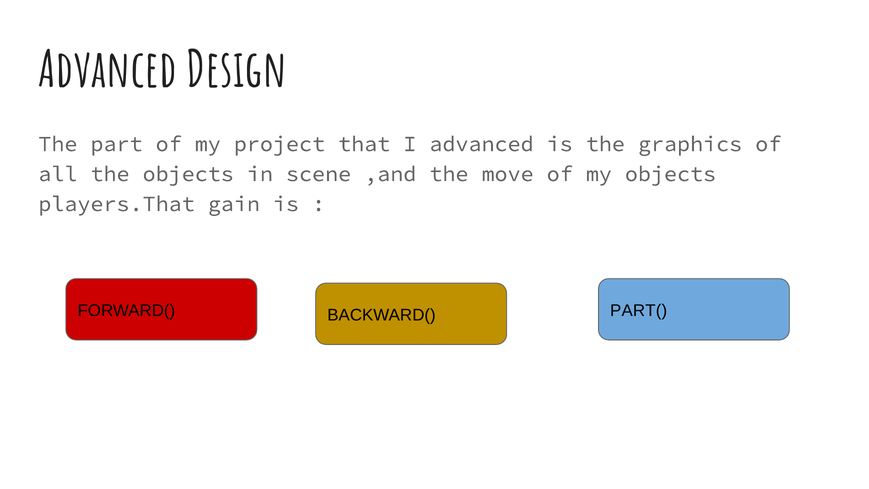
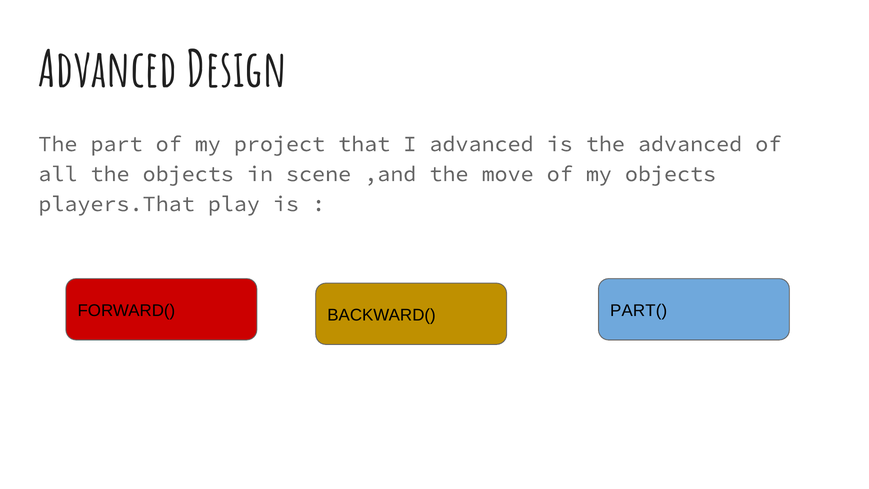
the graphics: graphics -> advanced (690, 144)
gain: gain -> play (234, 204)
